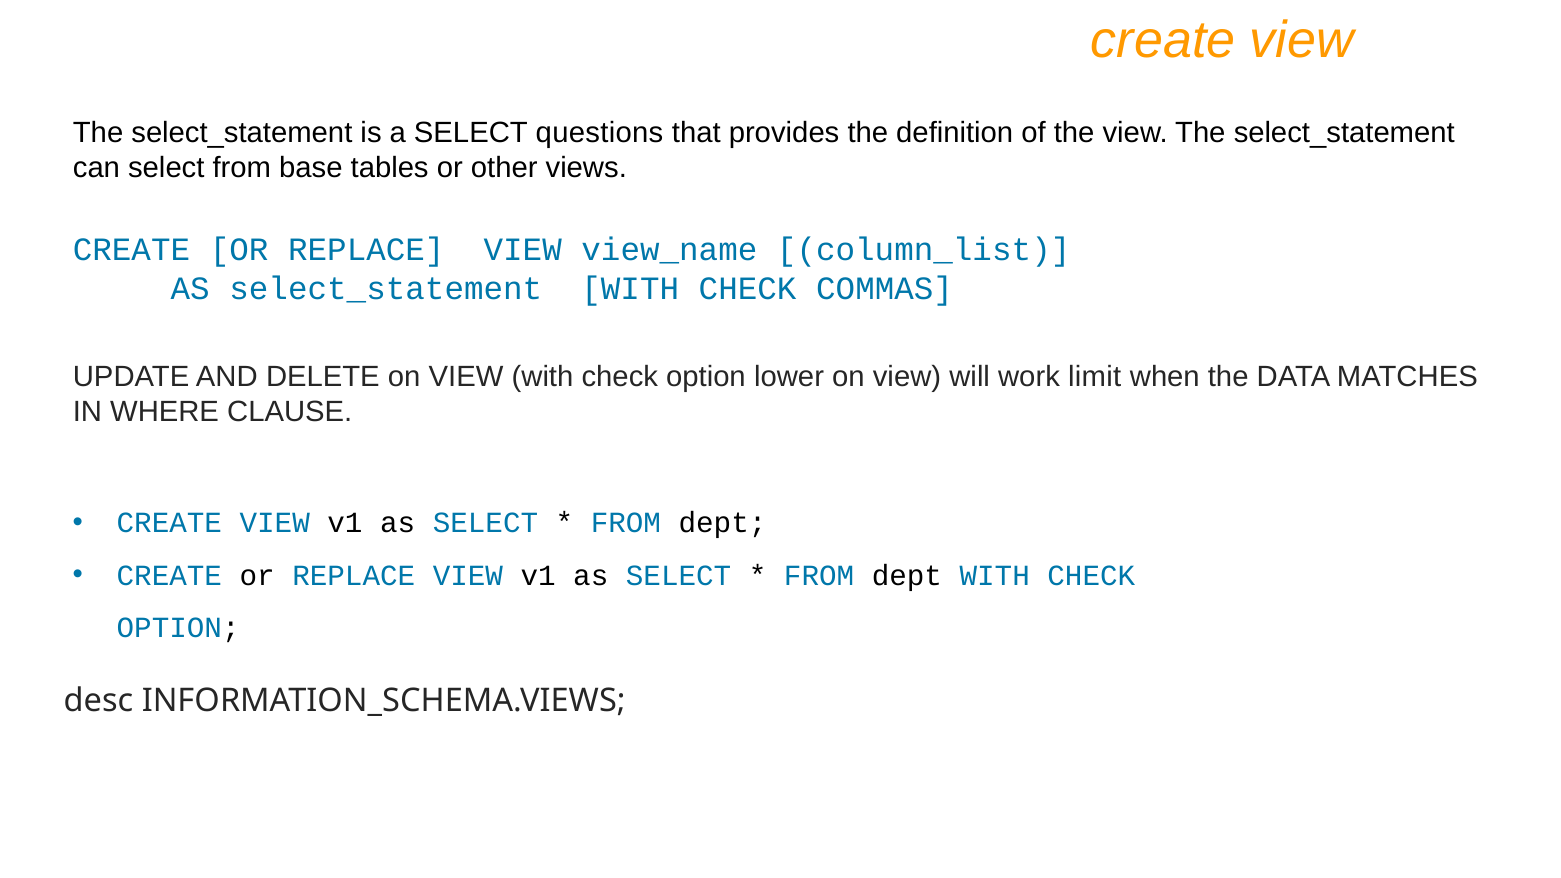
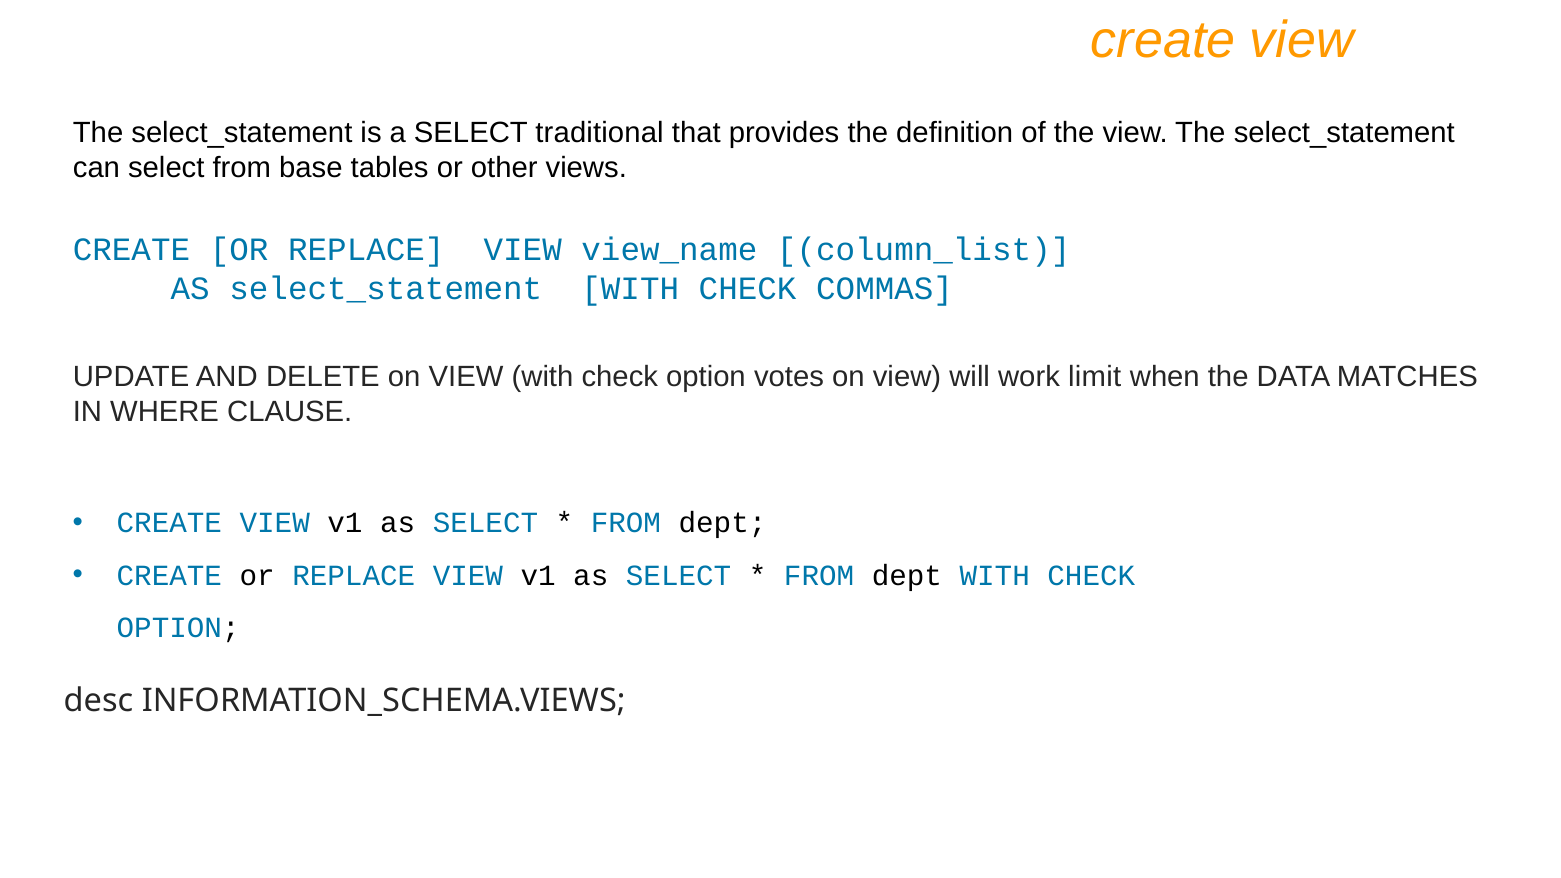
questions: questions -> traditional (600, 133)
lower: lower -> votes (789, 377)
